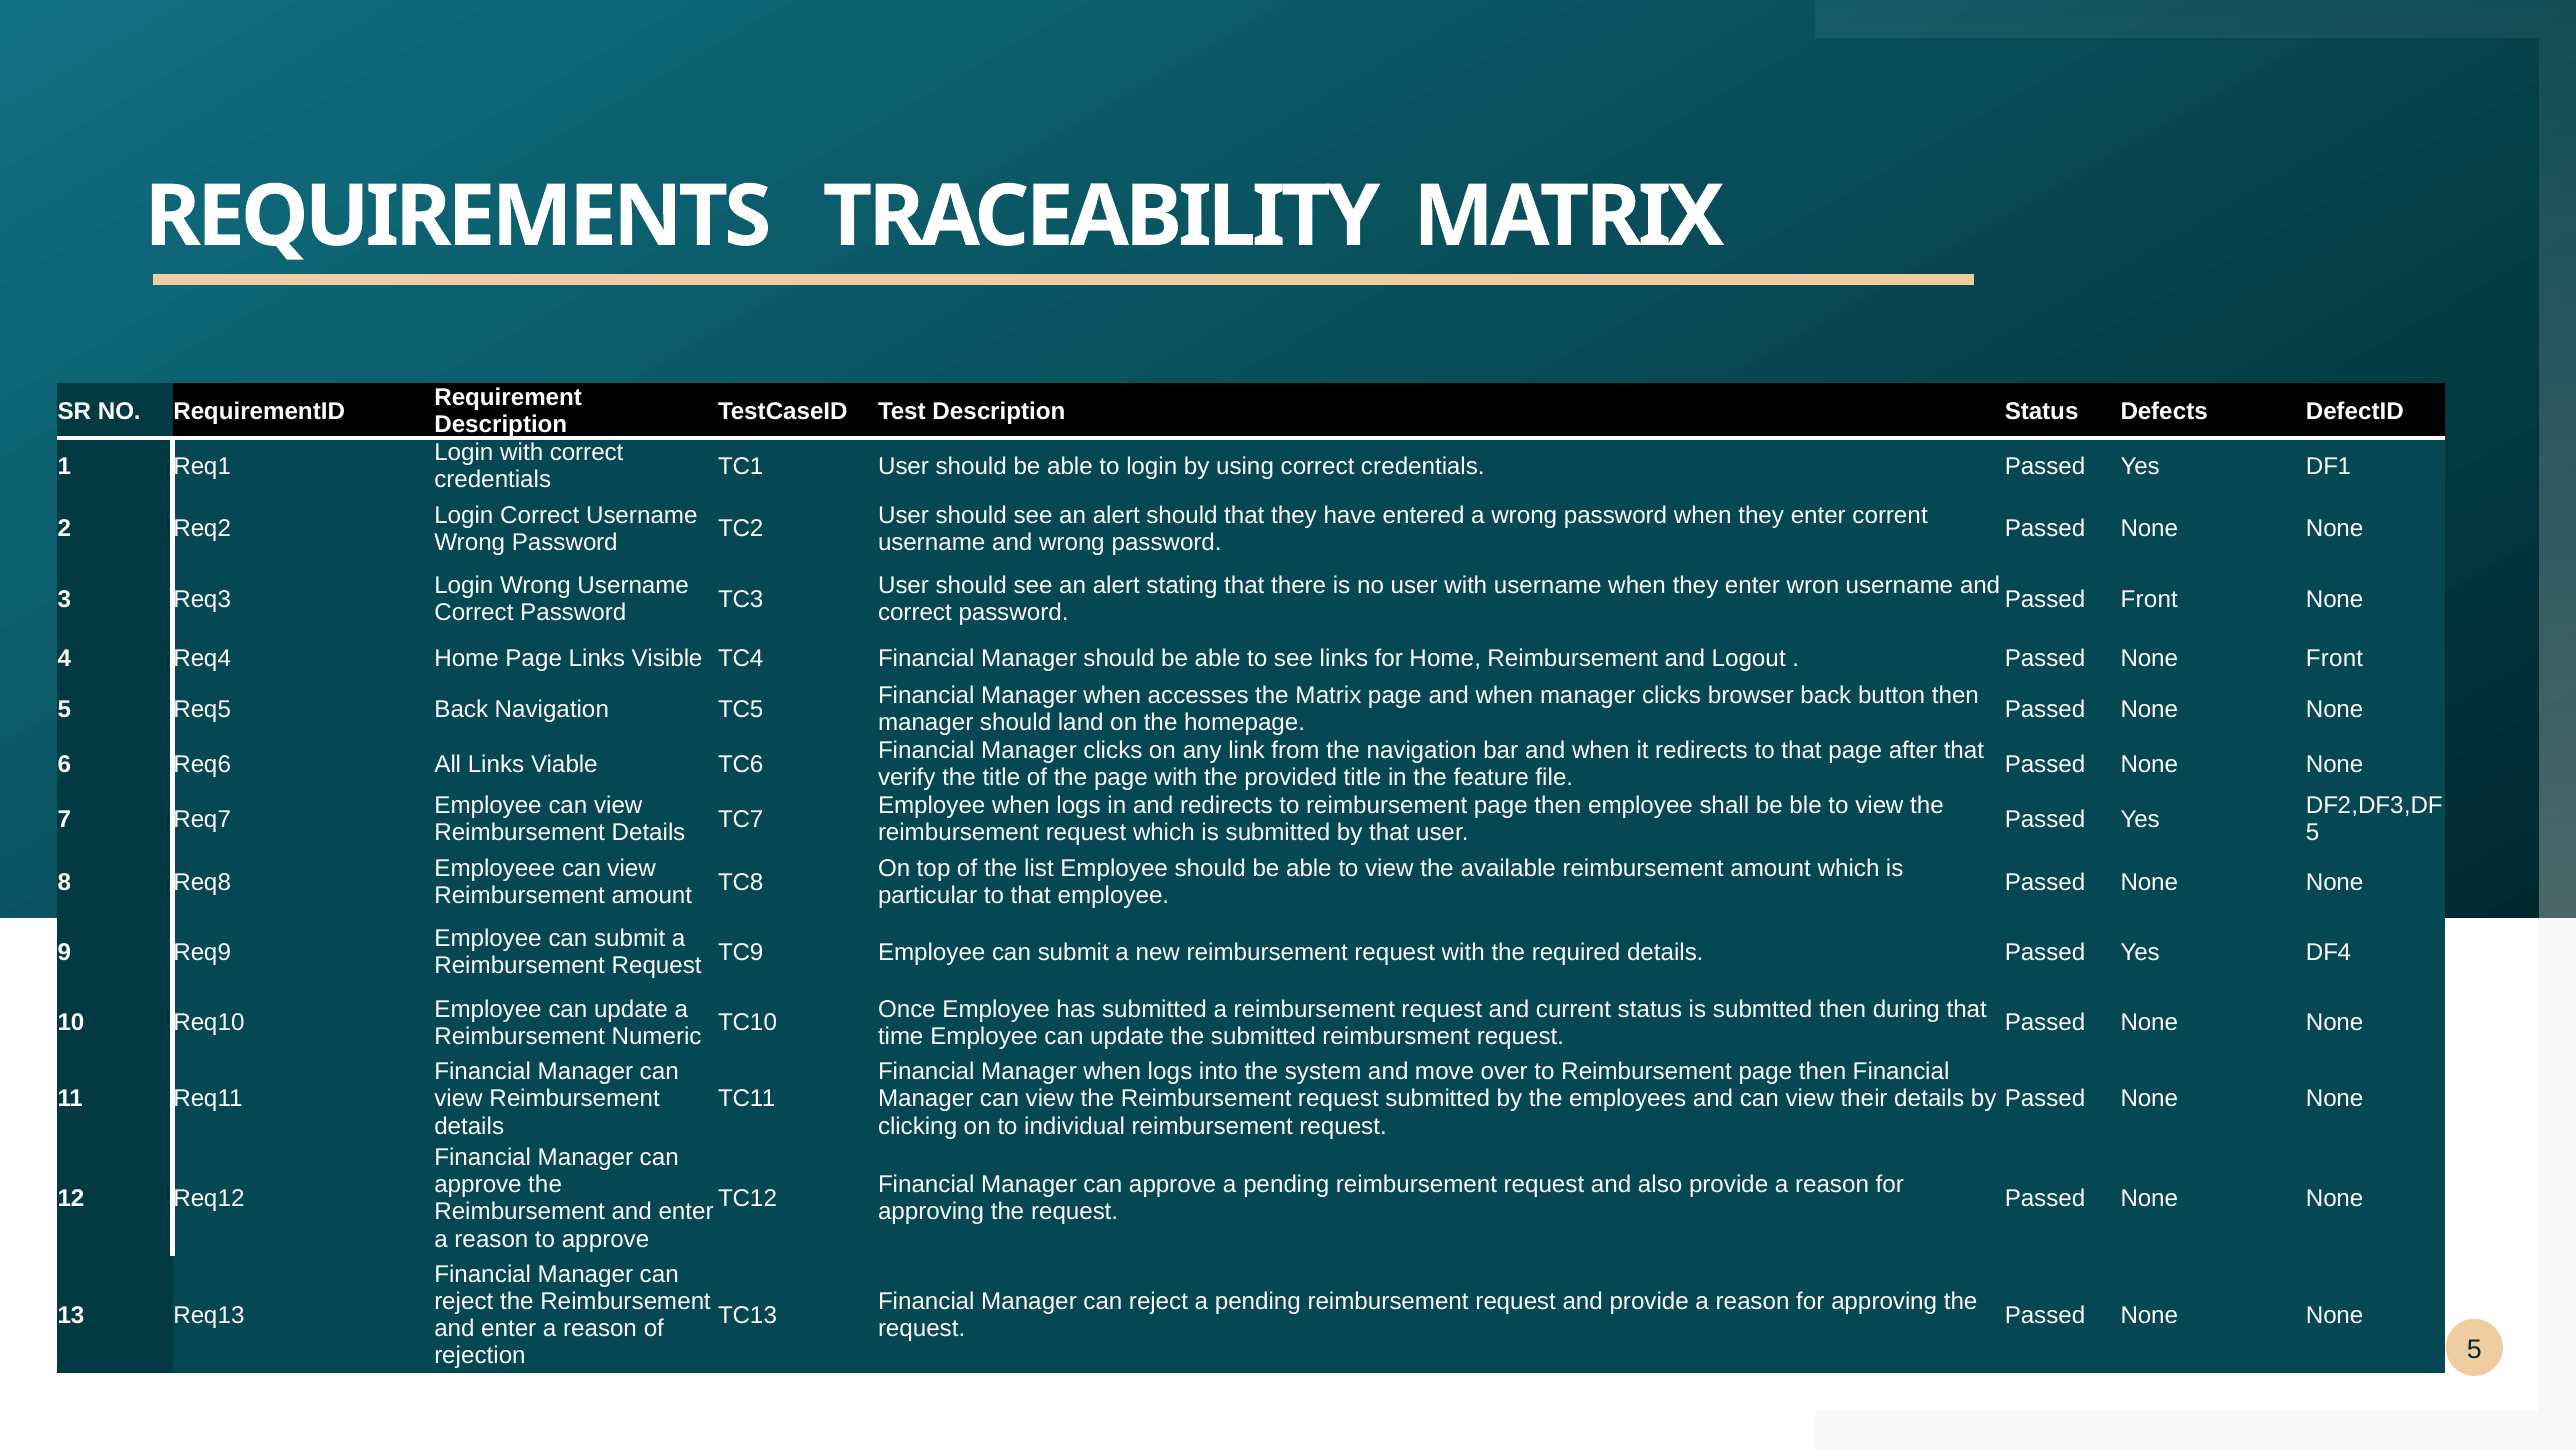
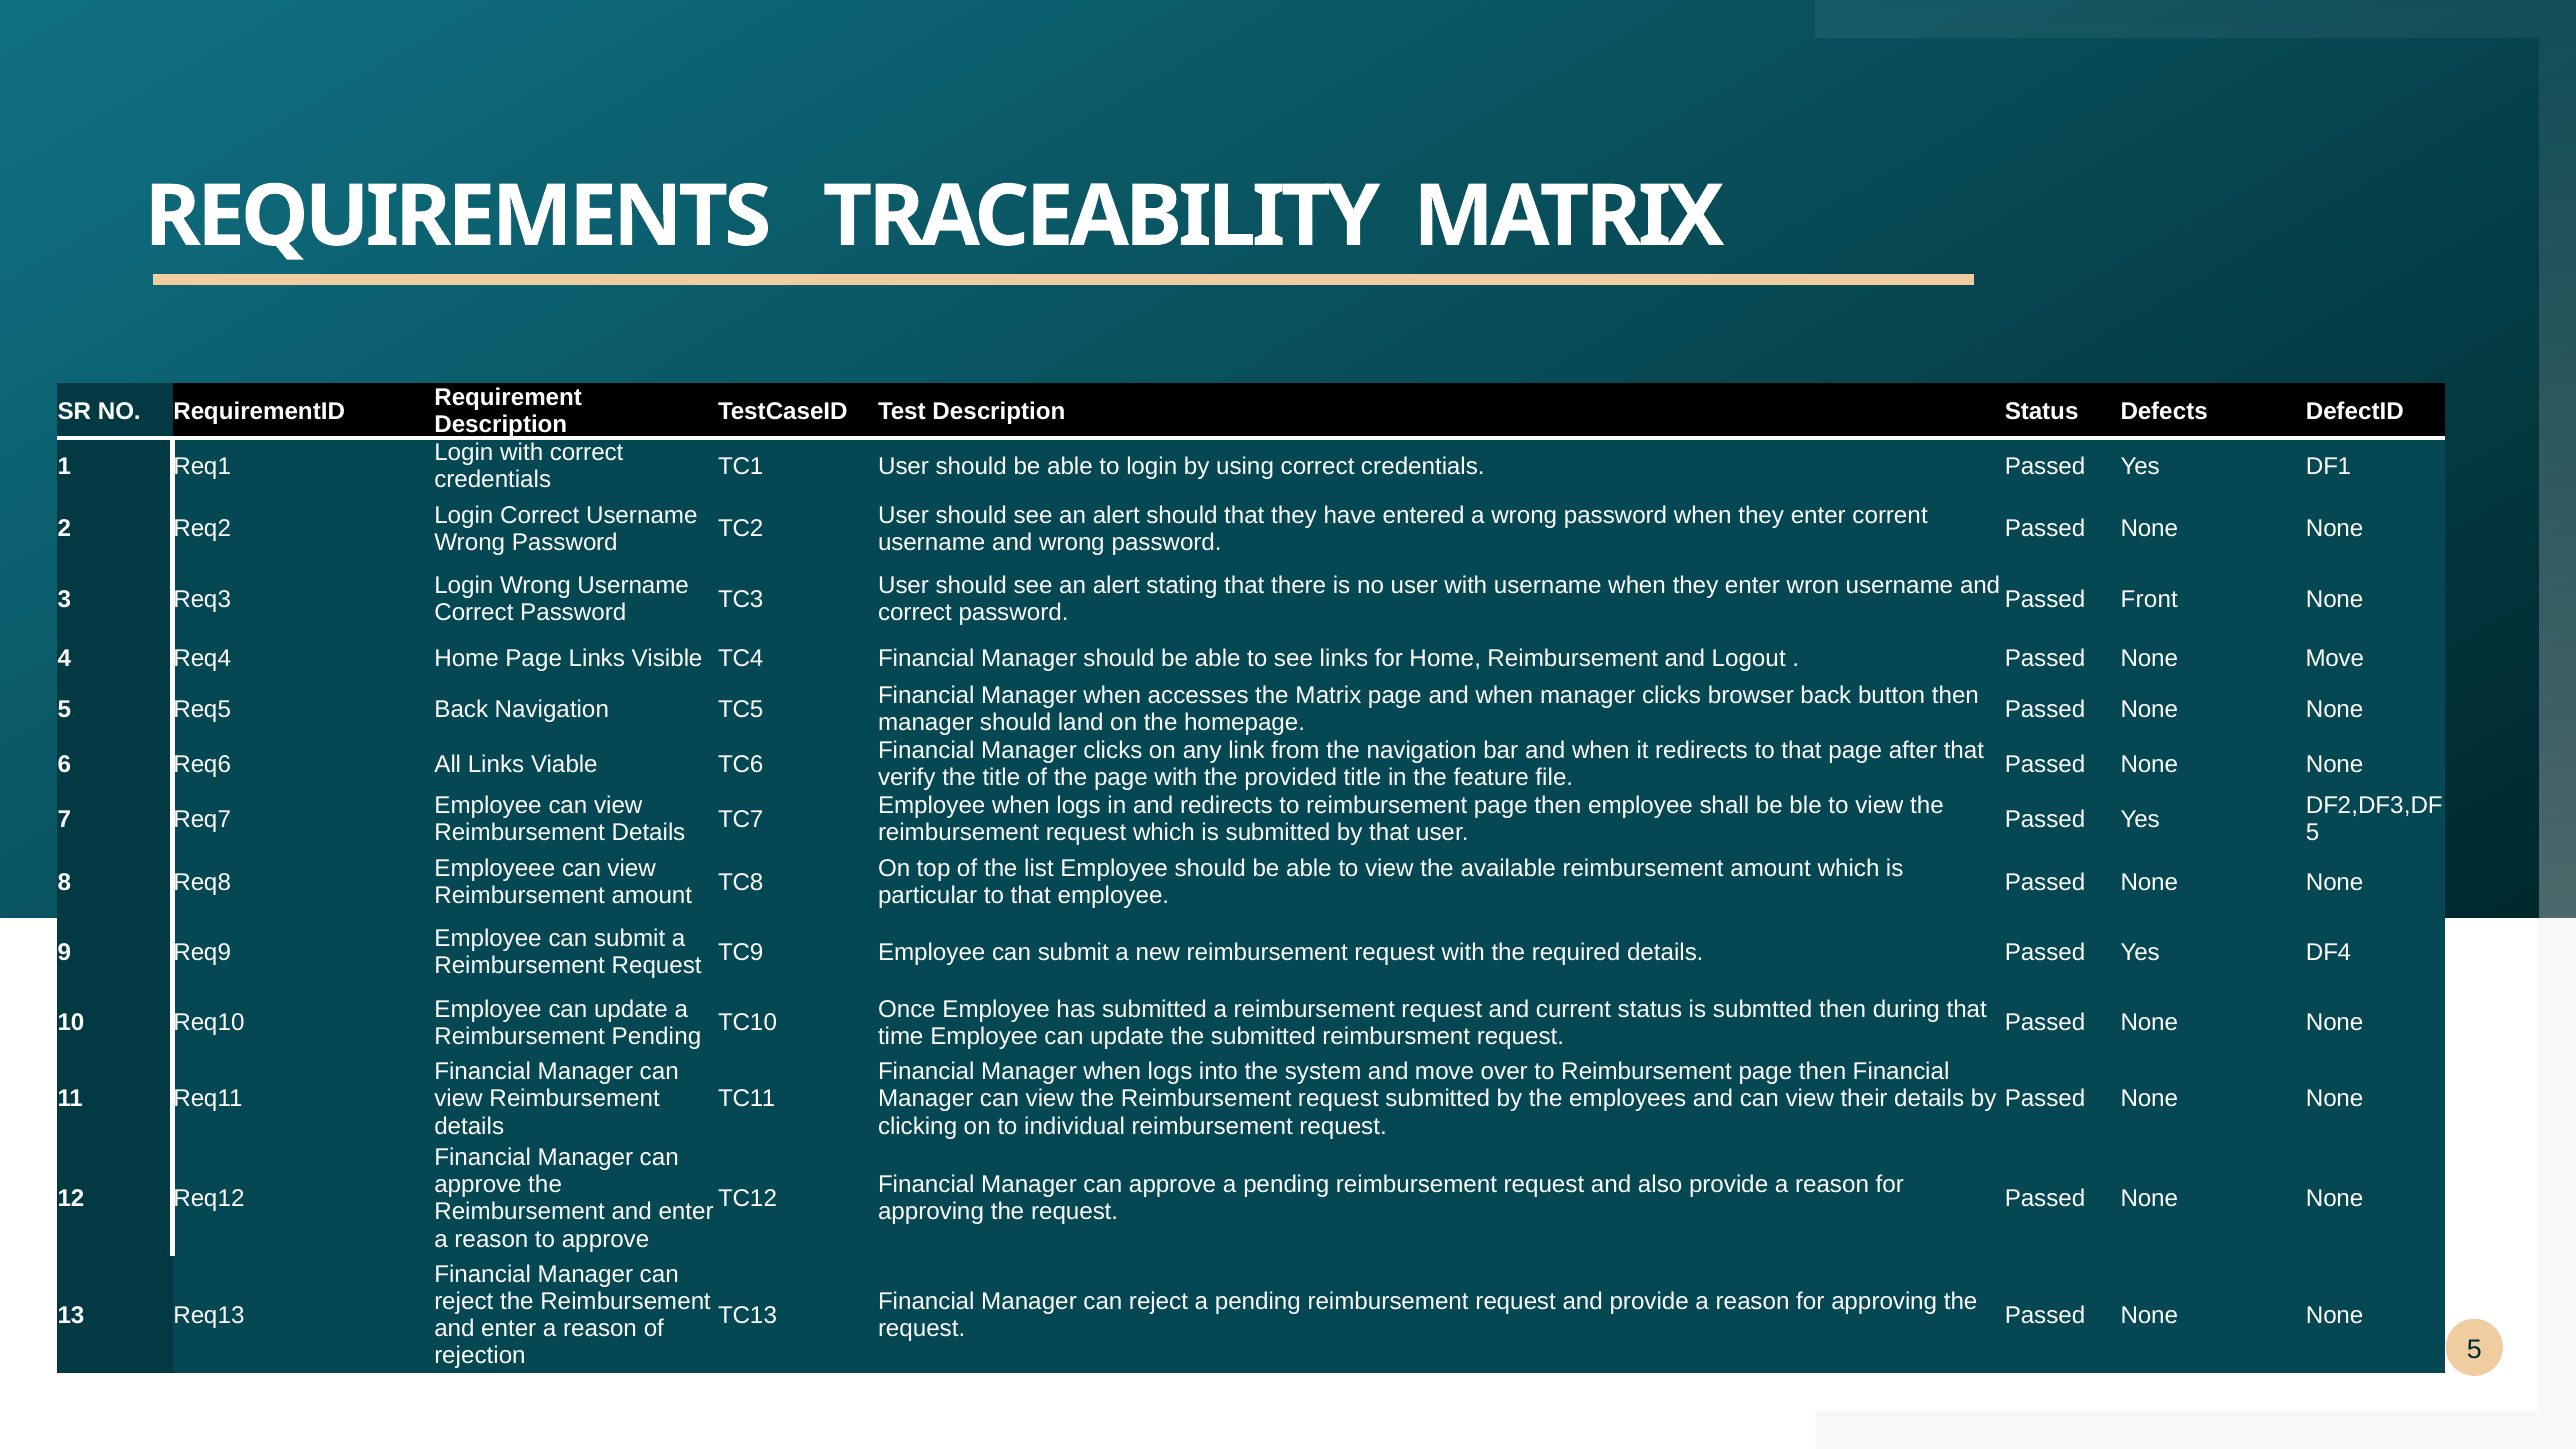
None Front: Front -> Move (2335, 658)
Reimbursement Numeric: Numeric -> Pending (656, 1036)
